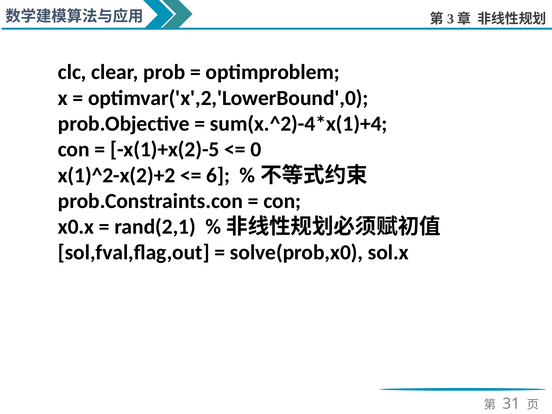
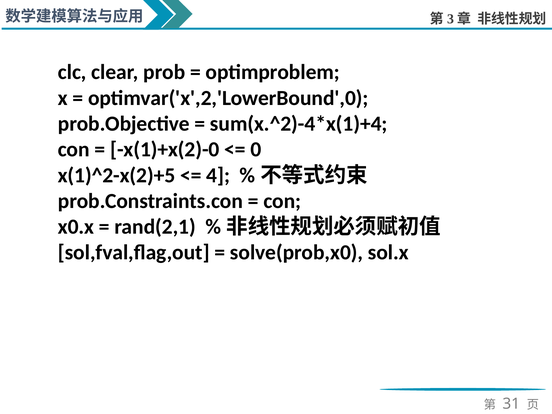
x(1)+x(2)-5: x(1)+x(2)-5 -> x(1)+x(2)-0 (165, 149)
x(1)^2-x(2)+2: x(1)^2-x(2)+2 -> x(1)^2-x(2)+5 (117, 175)
6: 6 -> 4 (218, 175)
